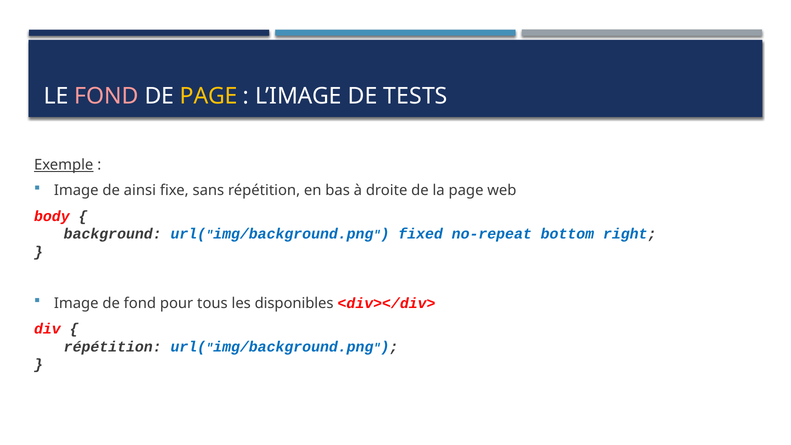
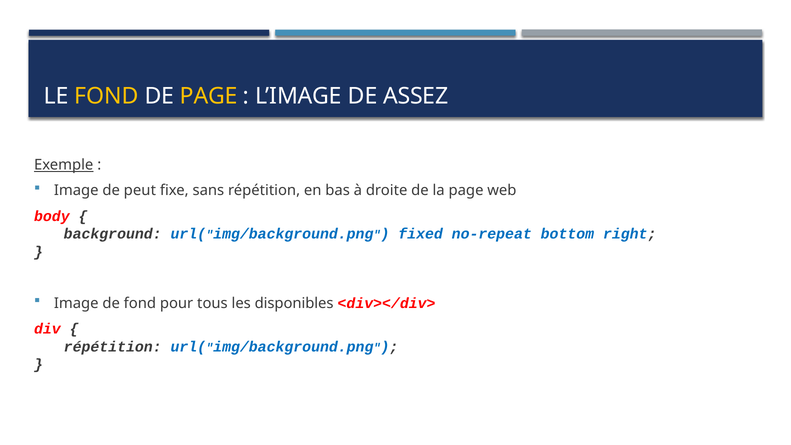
FOND colour: pink -> yellow (107, 96)
TESTS: TESTS -> ASSEZ (416, 96)
ainsi: ainsi -> peut (140, 190)
